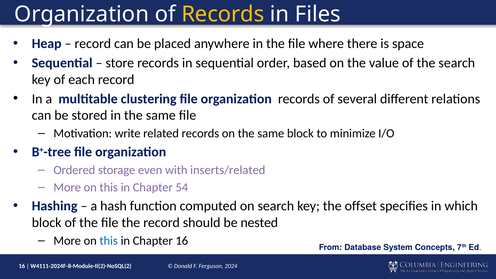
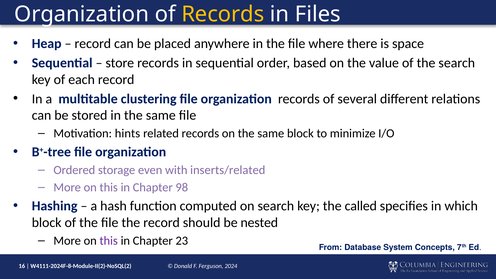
write: write -> hints (127, 133)
54: 54 -> 98 (182, 187)
offset: offset -> called (361, 206)
this colour: blue -> purple (109, 241)
Chapter 16: 16 -> 23 (182, 241)
